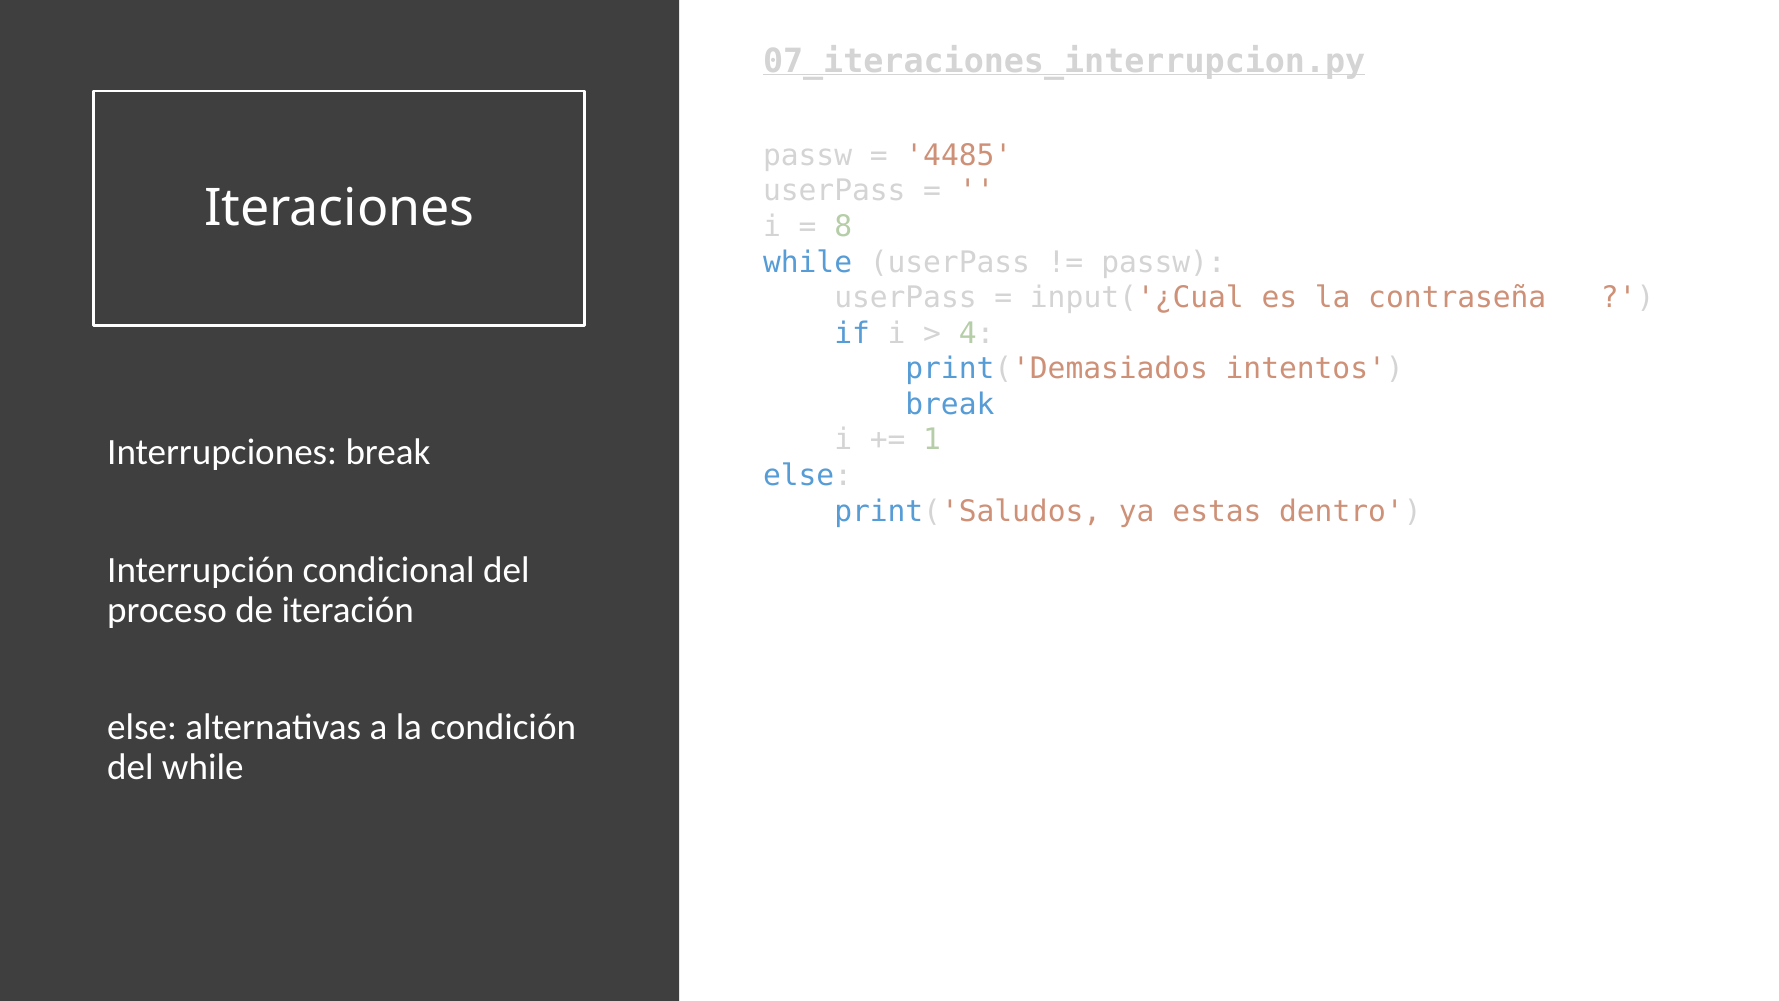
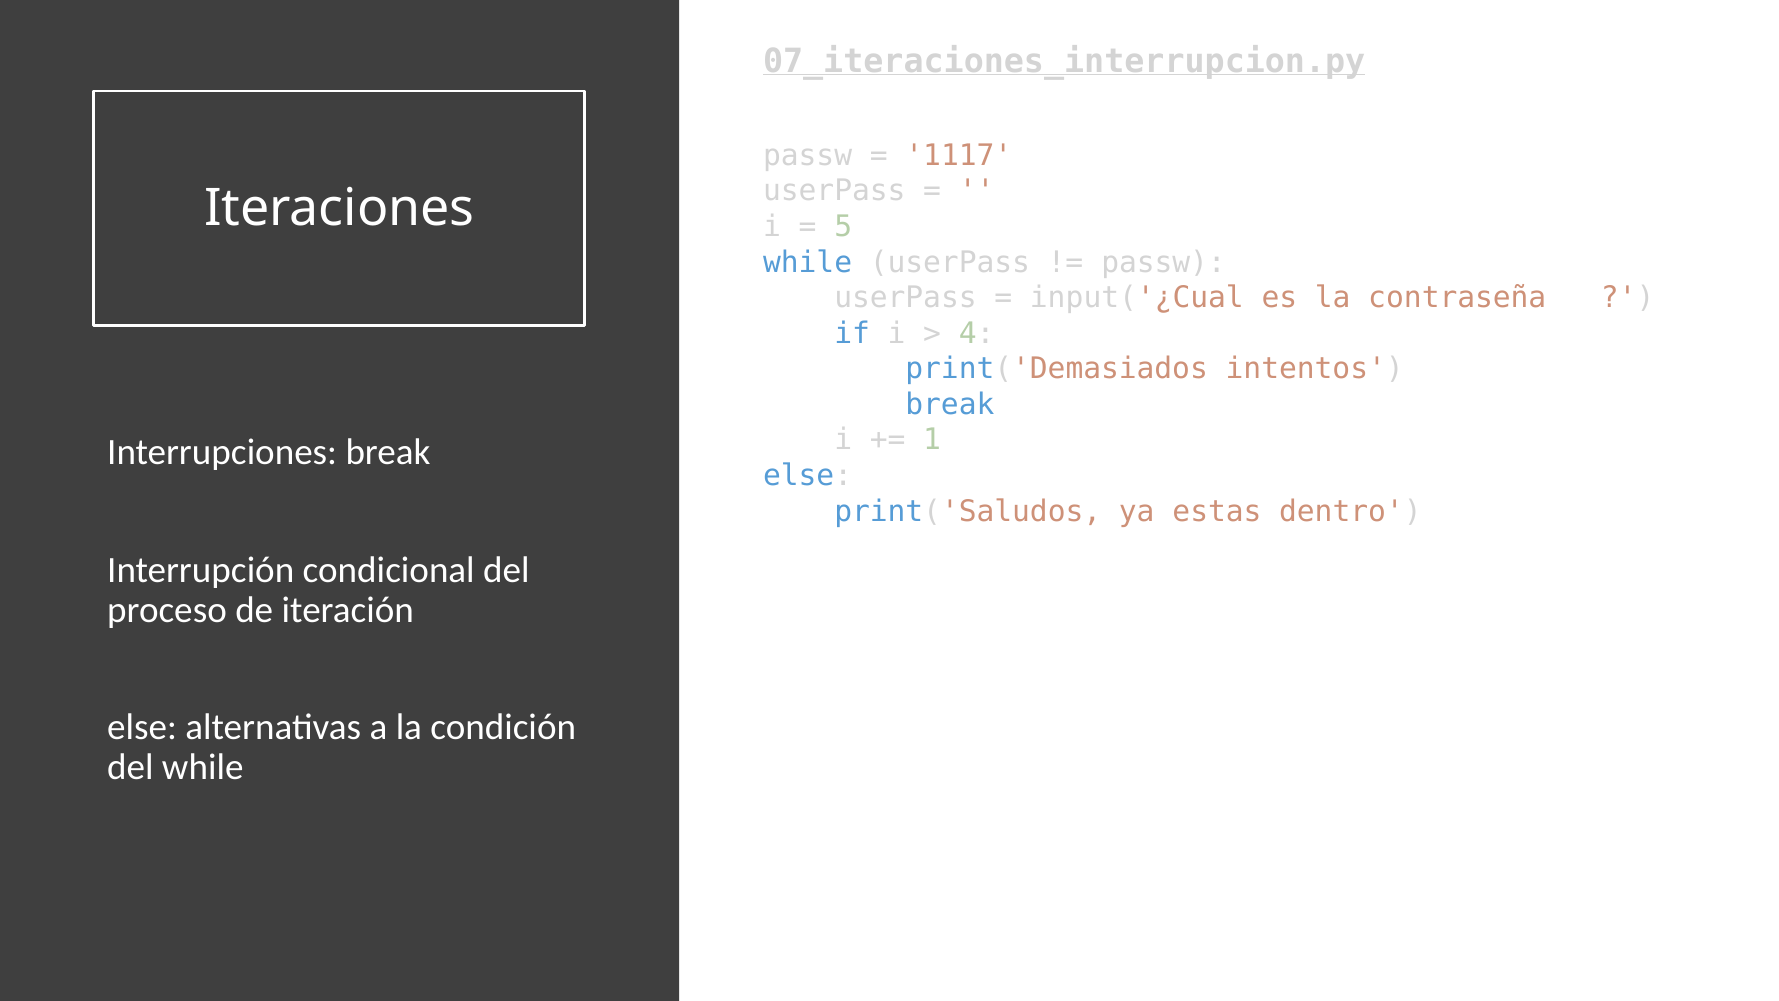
4485: 4485 -> 1117 (959, 156)
8: 8 -> 5 (843, 227)
